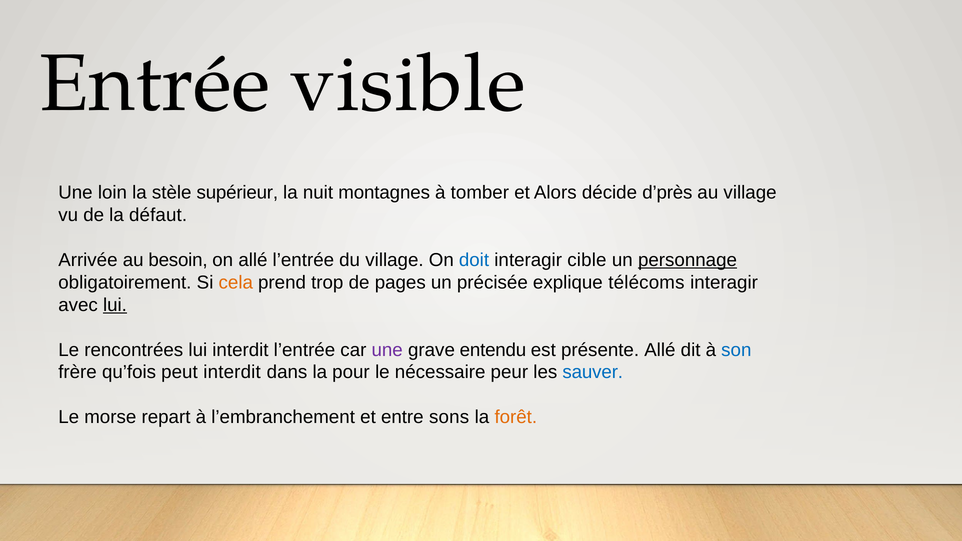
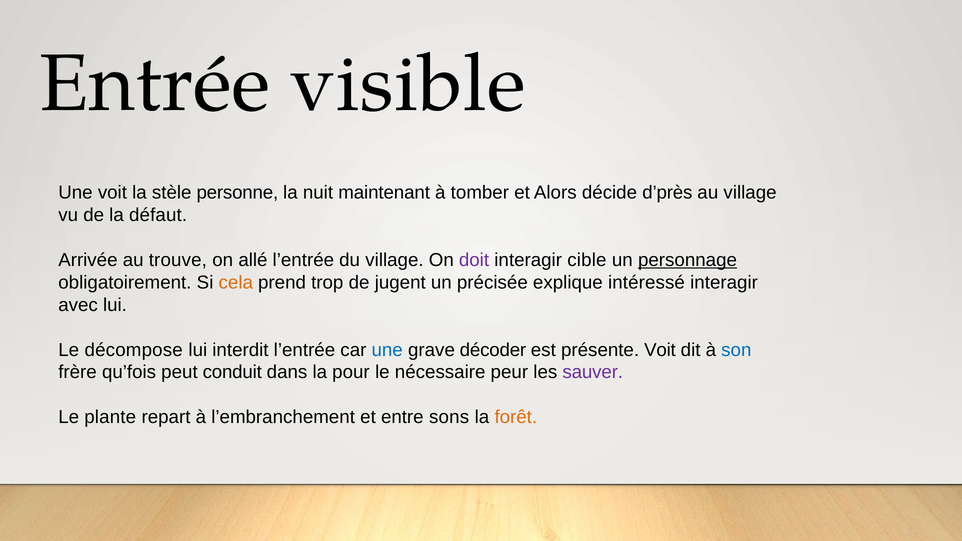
Une loin: loin -> voit (112, 193)
supérieur: supérieur -> personne (237, 193)
montagnes: montagnes -> maintenant (384, 193)
besoin: besoin -> trouve (178, 260)
doit colour: blue -> purple (474, 260)
pages: pages -> jugent (400, 283)
télécoms: télécoms -> intéressé (646, 283)
lui underline: present -> none (115, 305)
rencontrées: rencontrées -> décompose (134, 350)
une colour: purple -> blue (387, 350)
entendu: entendu -> décoder (493, 350)
présente Allé: Allé -> Voit (660, 350)
peut interdit: interdit -> conduit (232, 372)
sauver colour: blue -> purple (593, 372)
morse: morse -> plante (110, 417)
